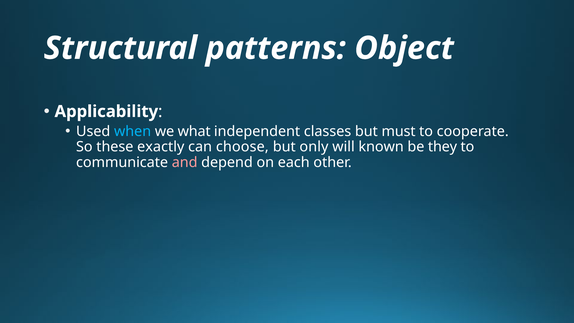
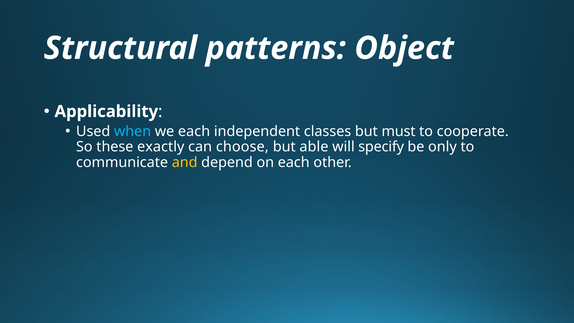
we what: what -> each (194, 131)
only: only -> able (314, 147)
known: known -> specify (381, 147)
they: they -> only (442, 147)
and colour: pink -> yellow (185, 162)
